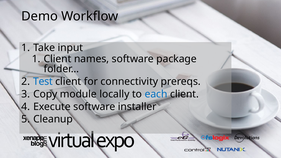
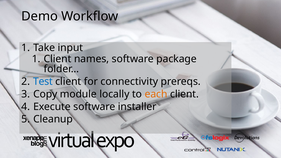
each colour: blue -> orange (156, 94)
